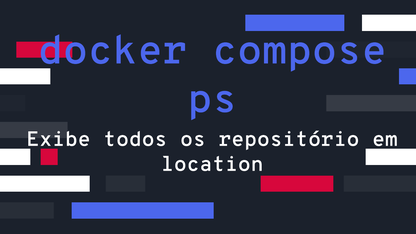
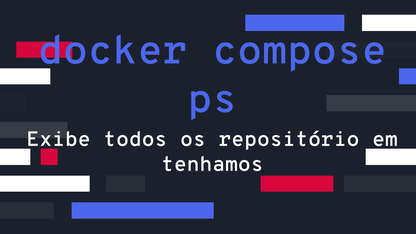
location: location -> tenhamos (212, 164)
